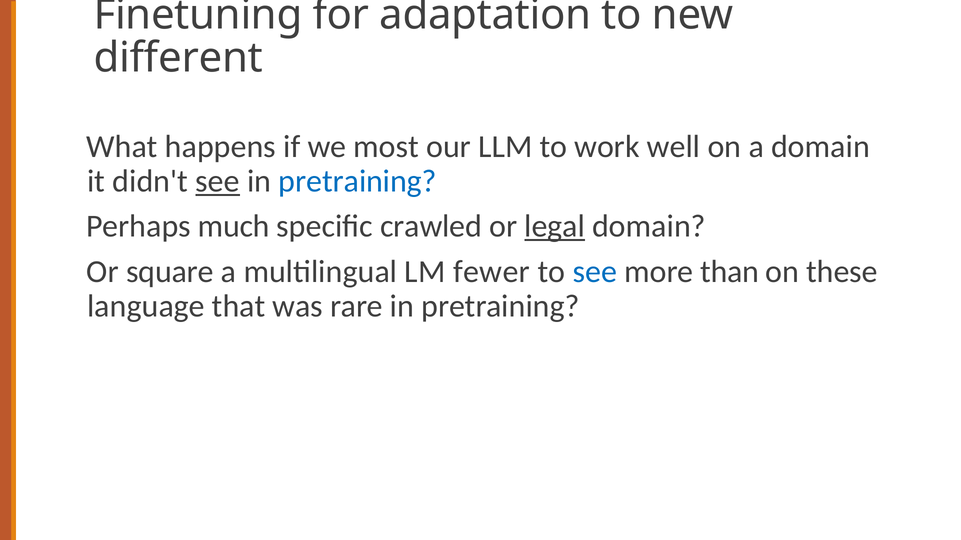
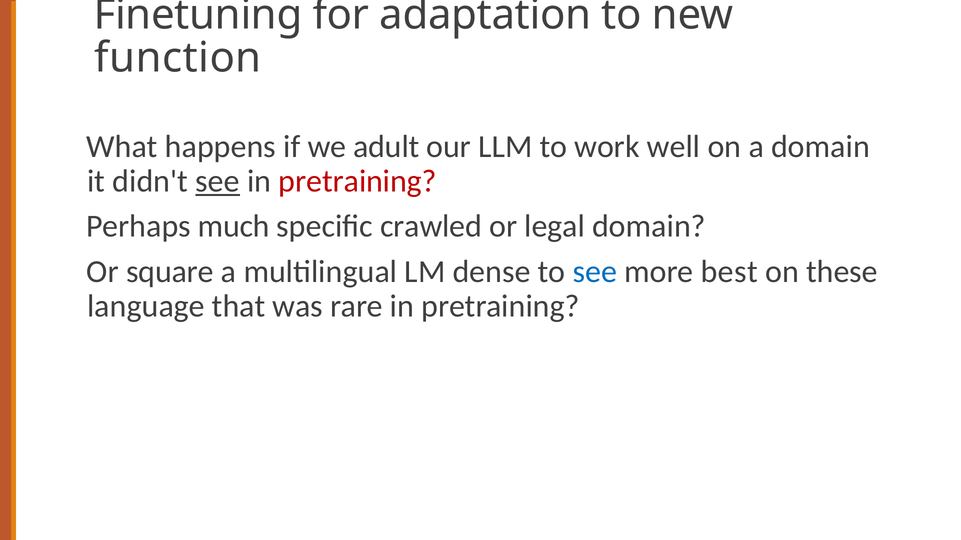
different: different -> function (178, 58)
most: most -> adult (386, 147)
pretraining colour: blue -> red (358, 181)
legal underline: present -> none (555, 227)
fewer: fewer -> dense (492, 272)
than: than -> best (729, 272)
